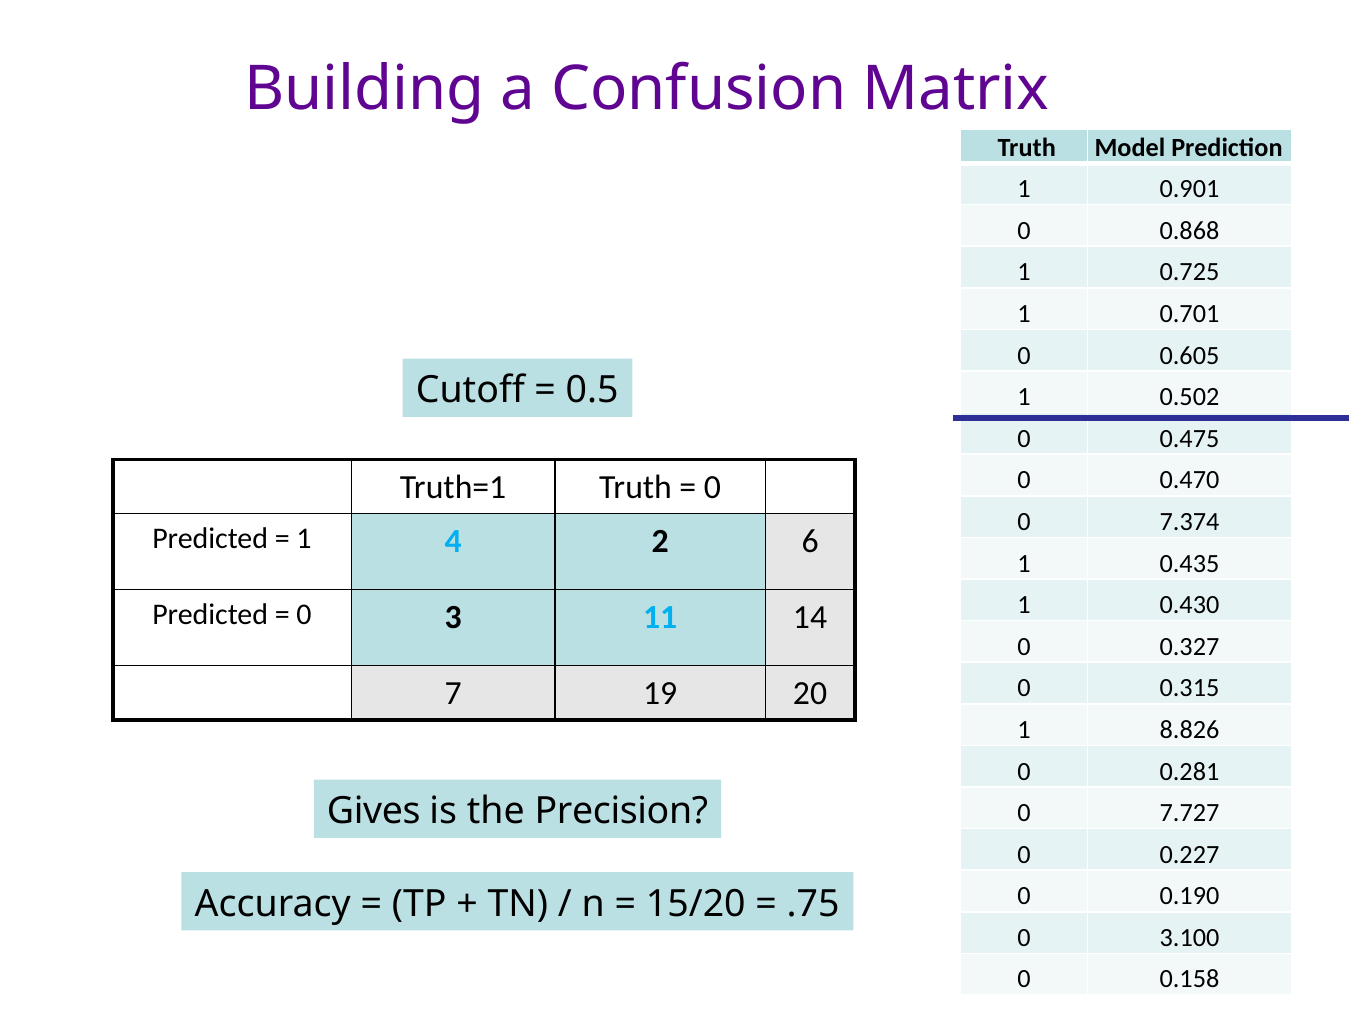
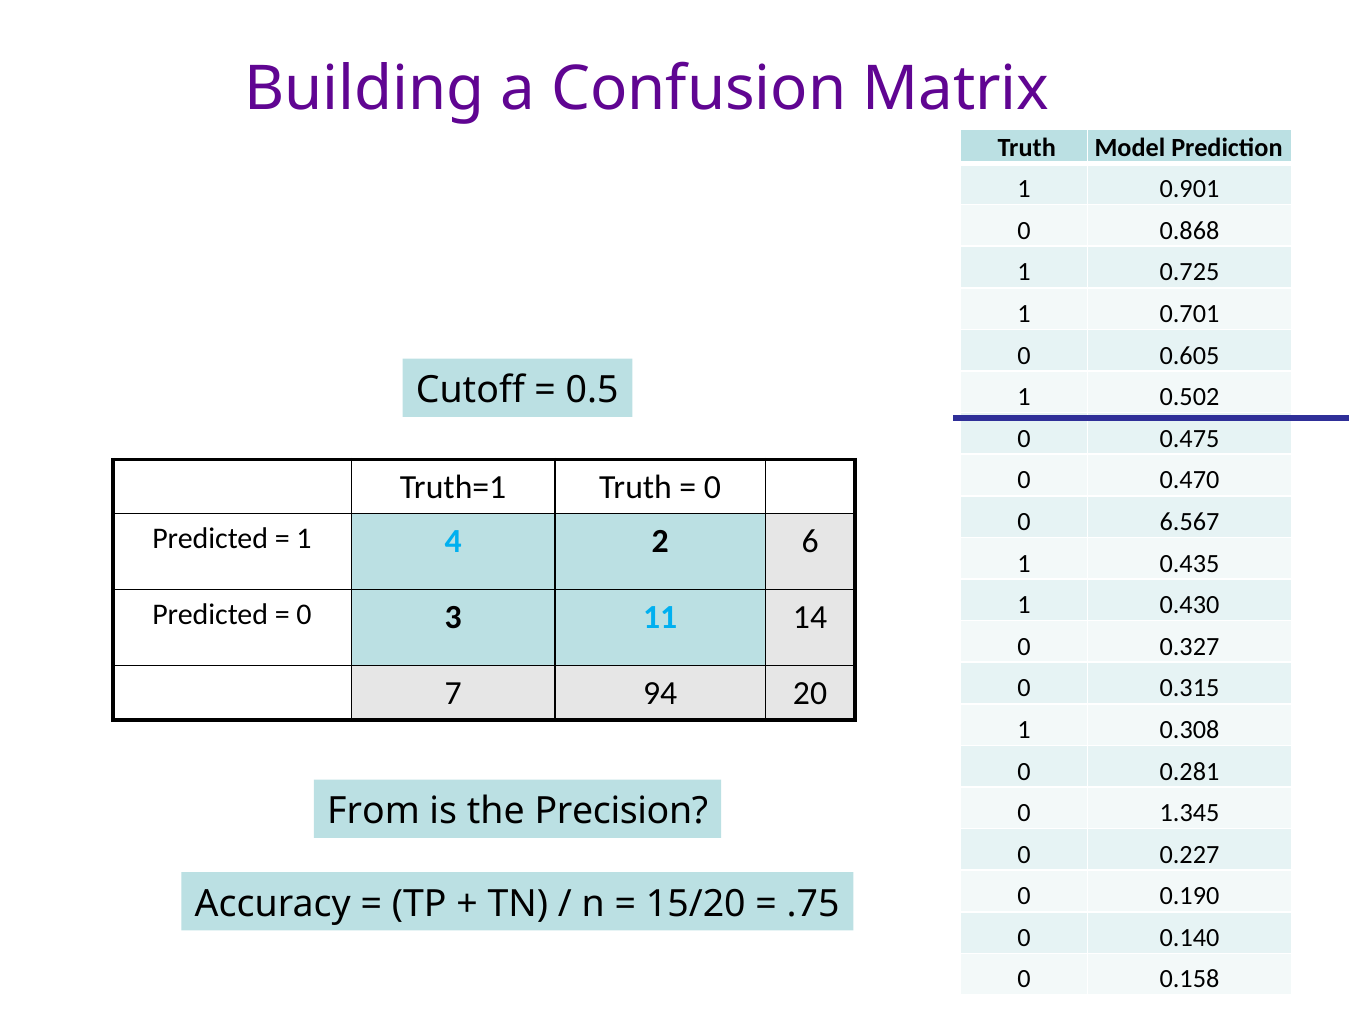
7.374: 7.374 -> 6.567 (1190, 522)
19: 19 -> 94 (660, 693)
8.826: 8.826 -> 0.308 (1190, 730)
Gives: Gives -> From (374, 811)
7.727: 7.727 -> 1.345 (1190, 813)
3.100: 3.100 -> 0.140 (1190, 938)
